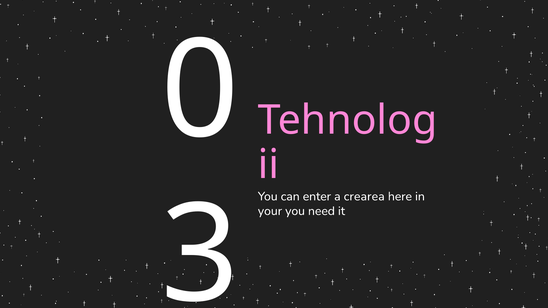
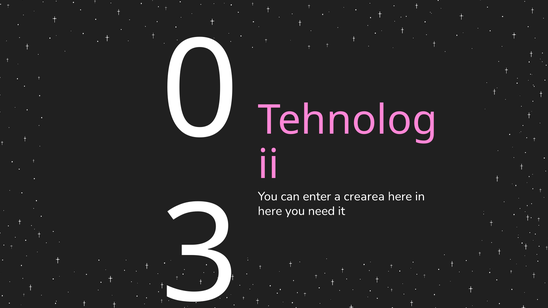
your: your -> here (270, 211)
